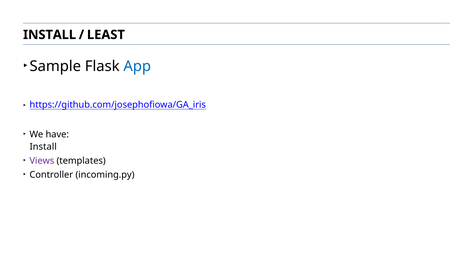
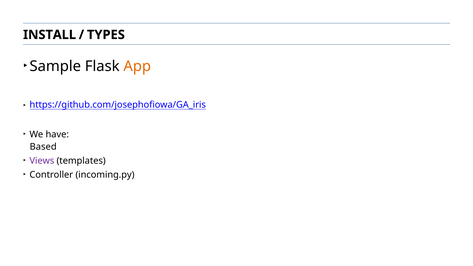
LEAST: LEAST -> TYPES (106, 35)
App colour: blue -> orange (137, 66)
Install: Install -> Based (43, 147)
